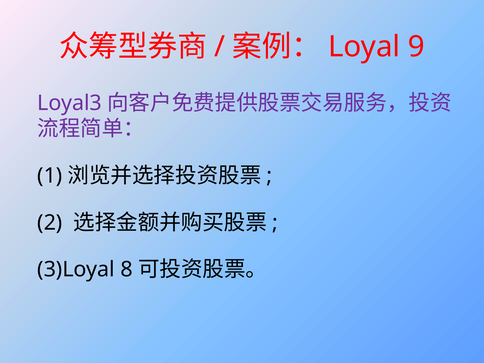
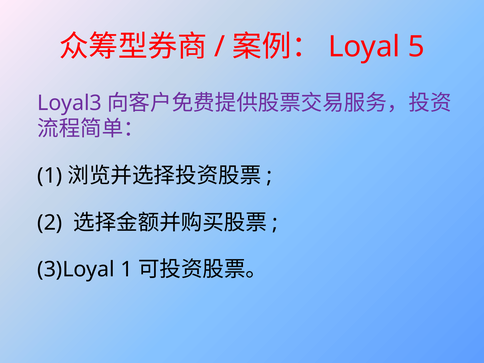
9: 9 -> 5 (416, 47)
3)Loyal 8: 8 -> 1 (127, 269)
